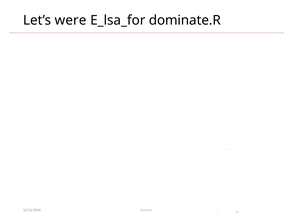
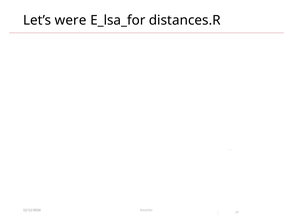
dominate.R: dominate.R -> distances.R (185, 20)
